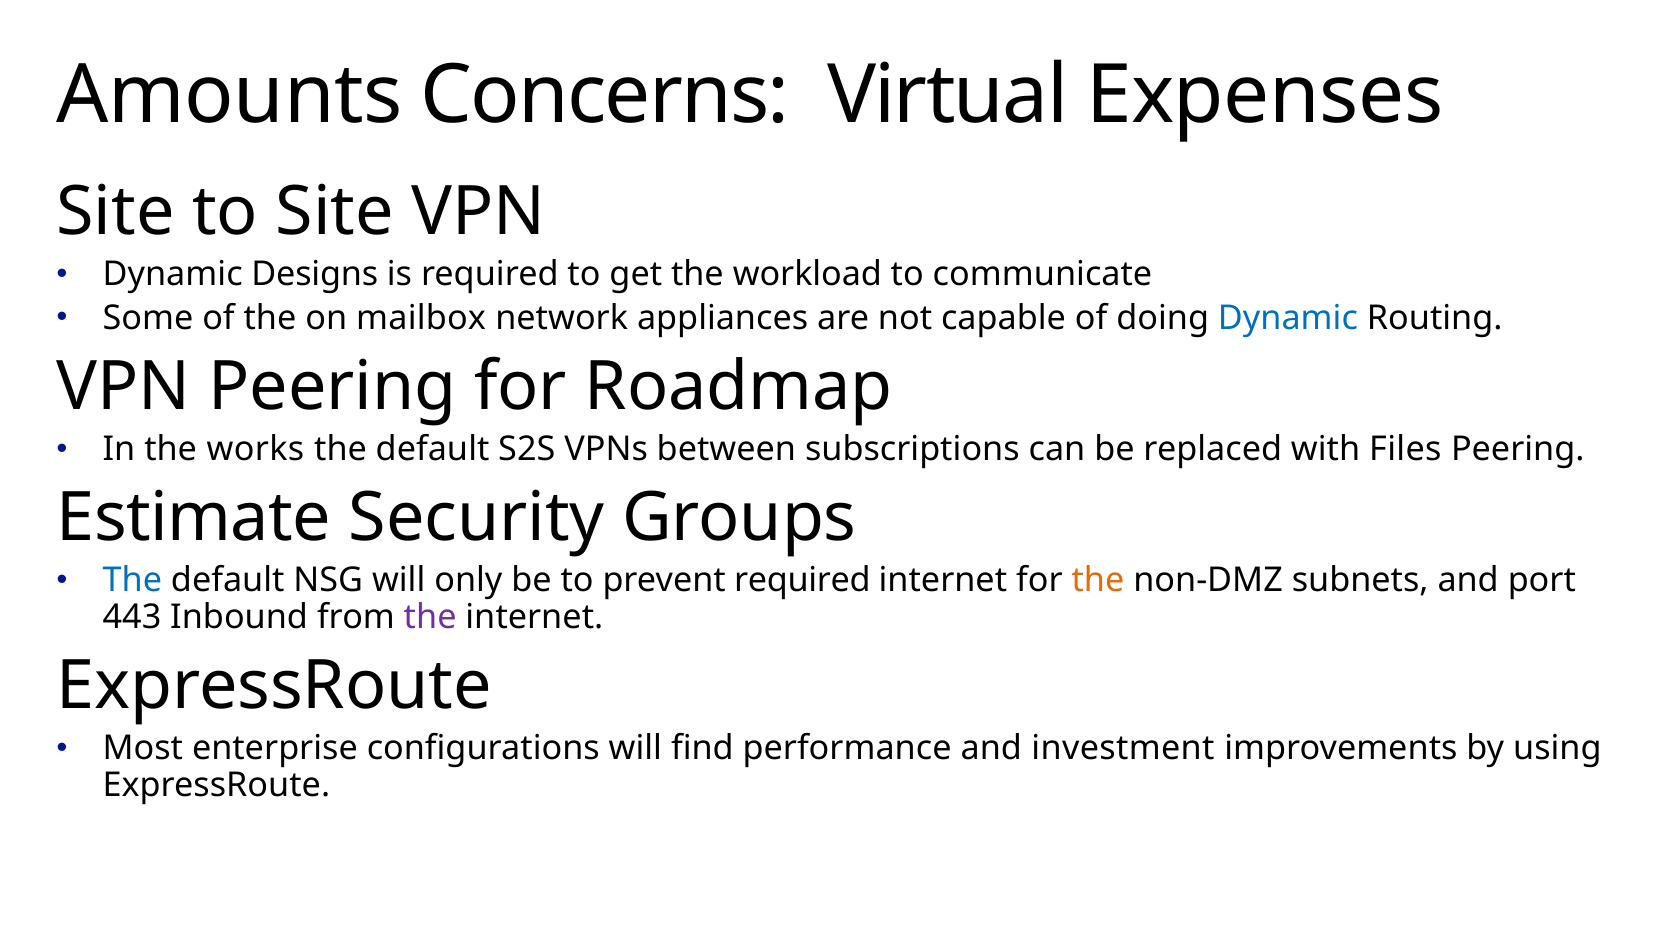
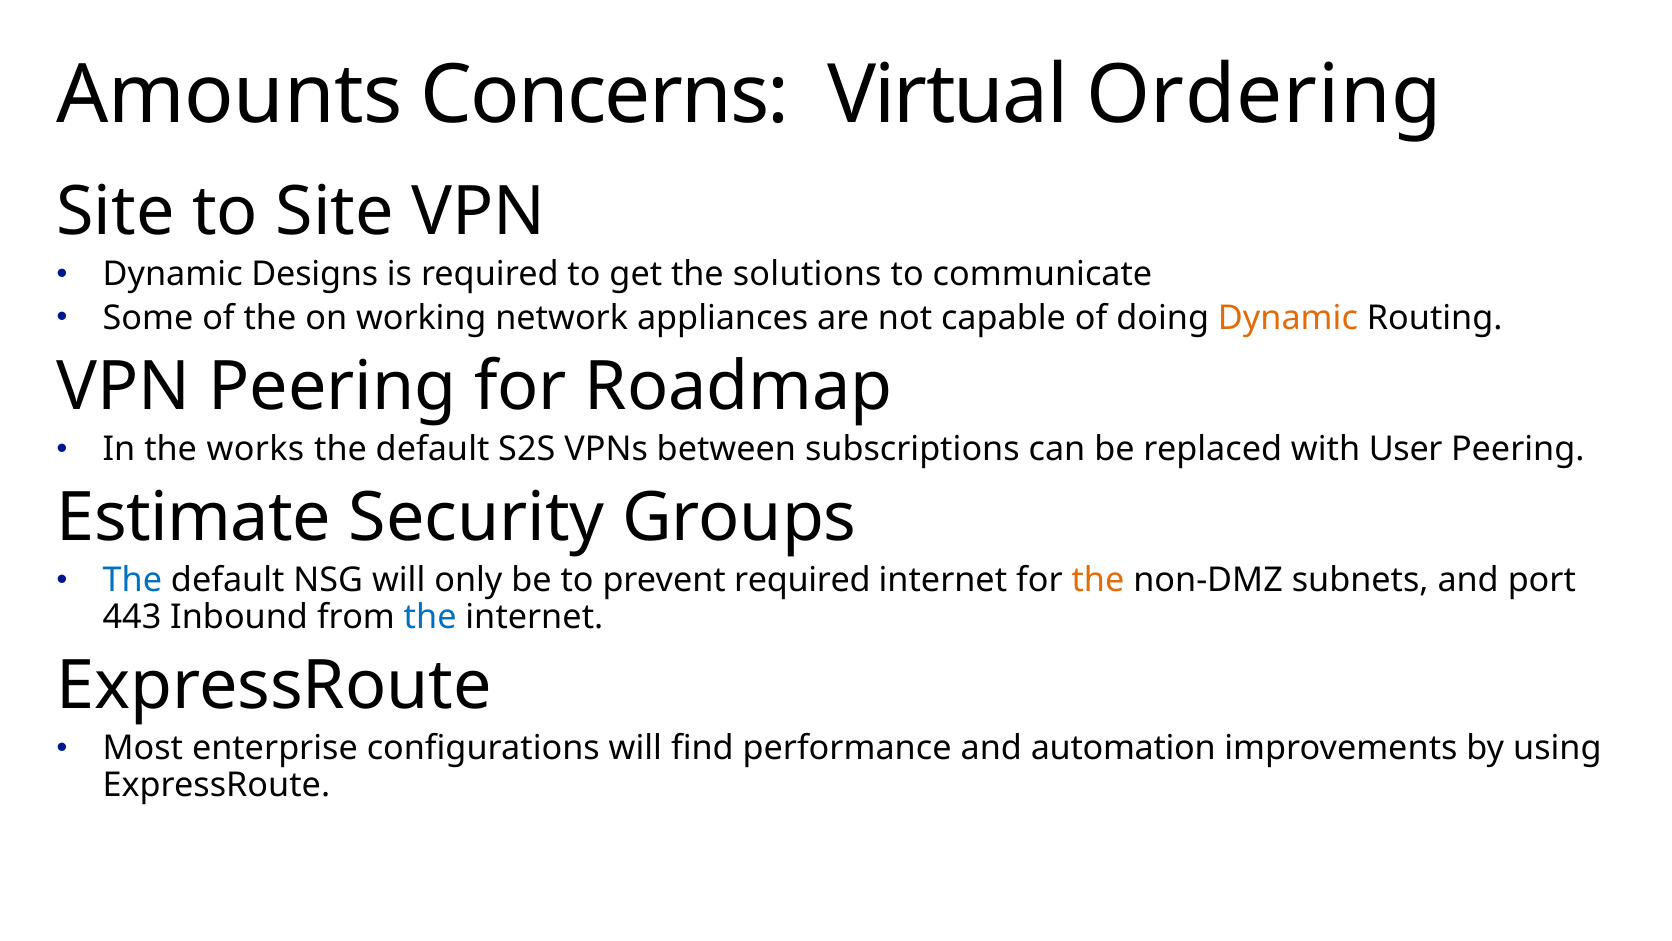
Expenses: Expenses -> Ordering (1264, 96)
workload: workload -> solutions (807, 274)
mailbox: mailbox -> working (421, 318)
Dynamic colour: blue -> orange (1288, 318)
Files: Files -> User (1406, 449)
the colour: purple -> blue (430, 617)
investment: investment -> automation (1123, 748)
